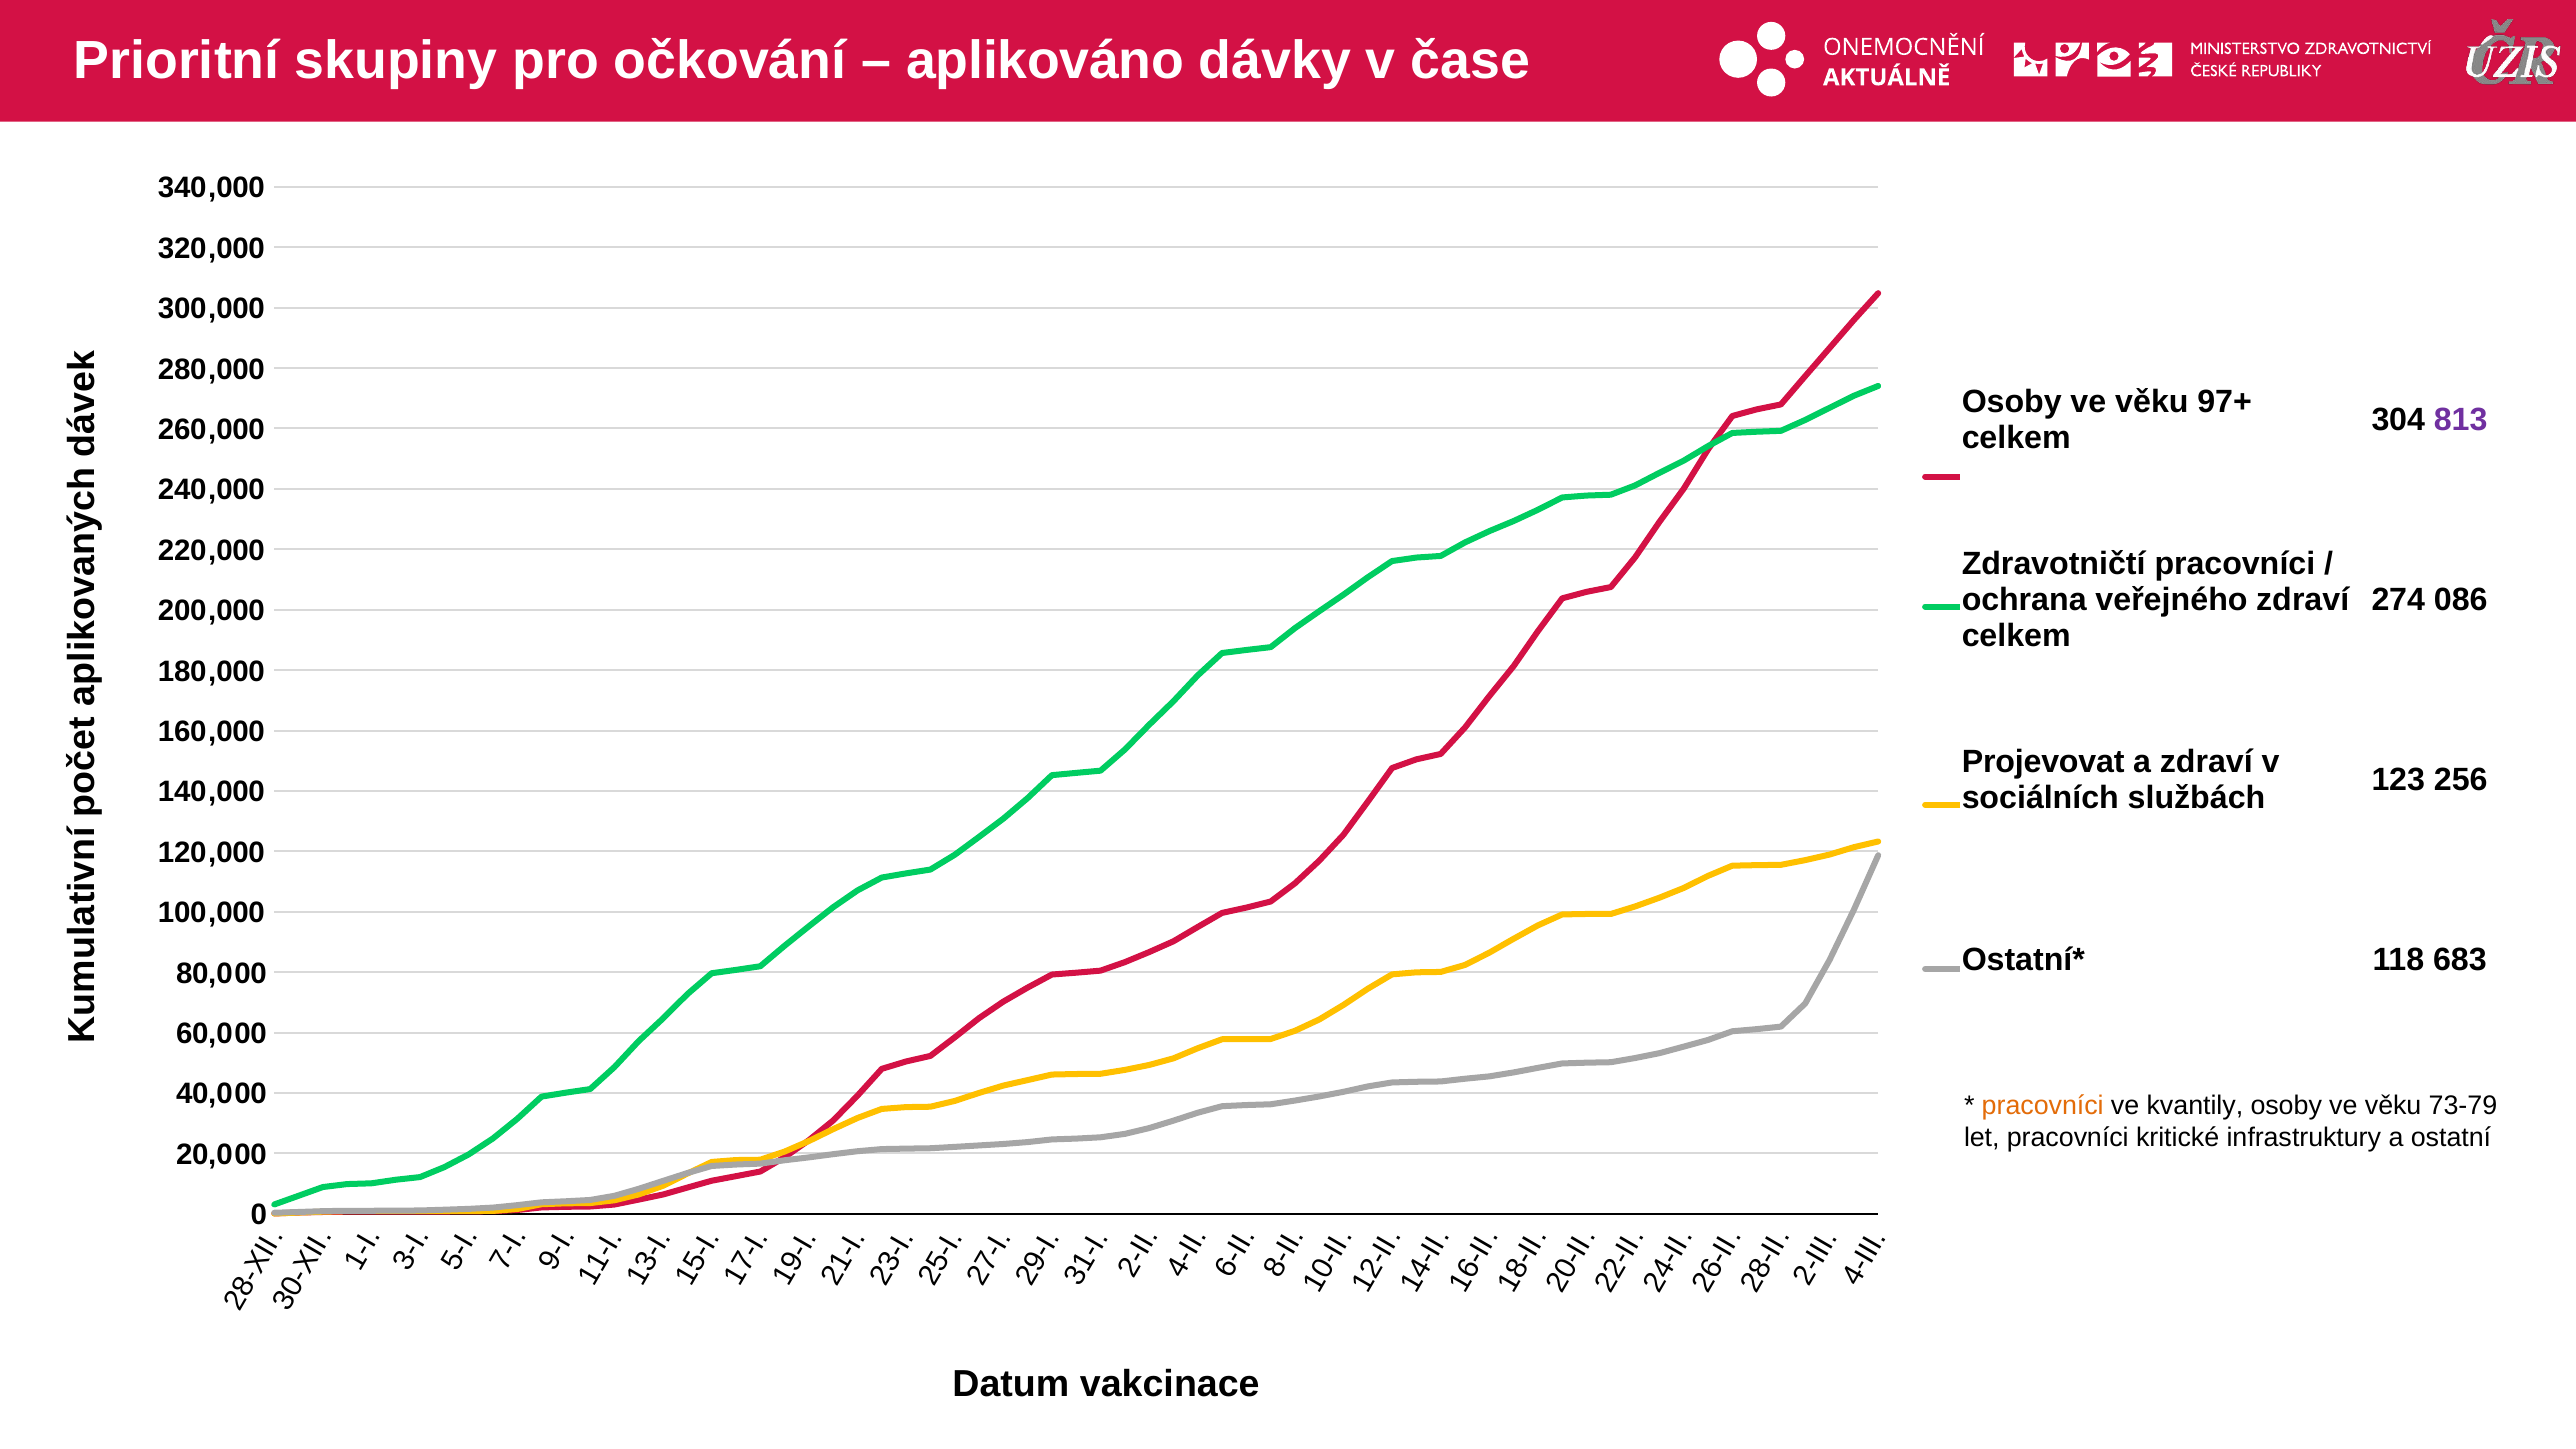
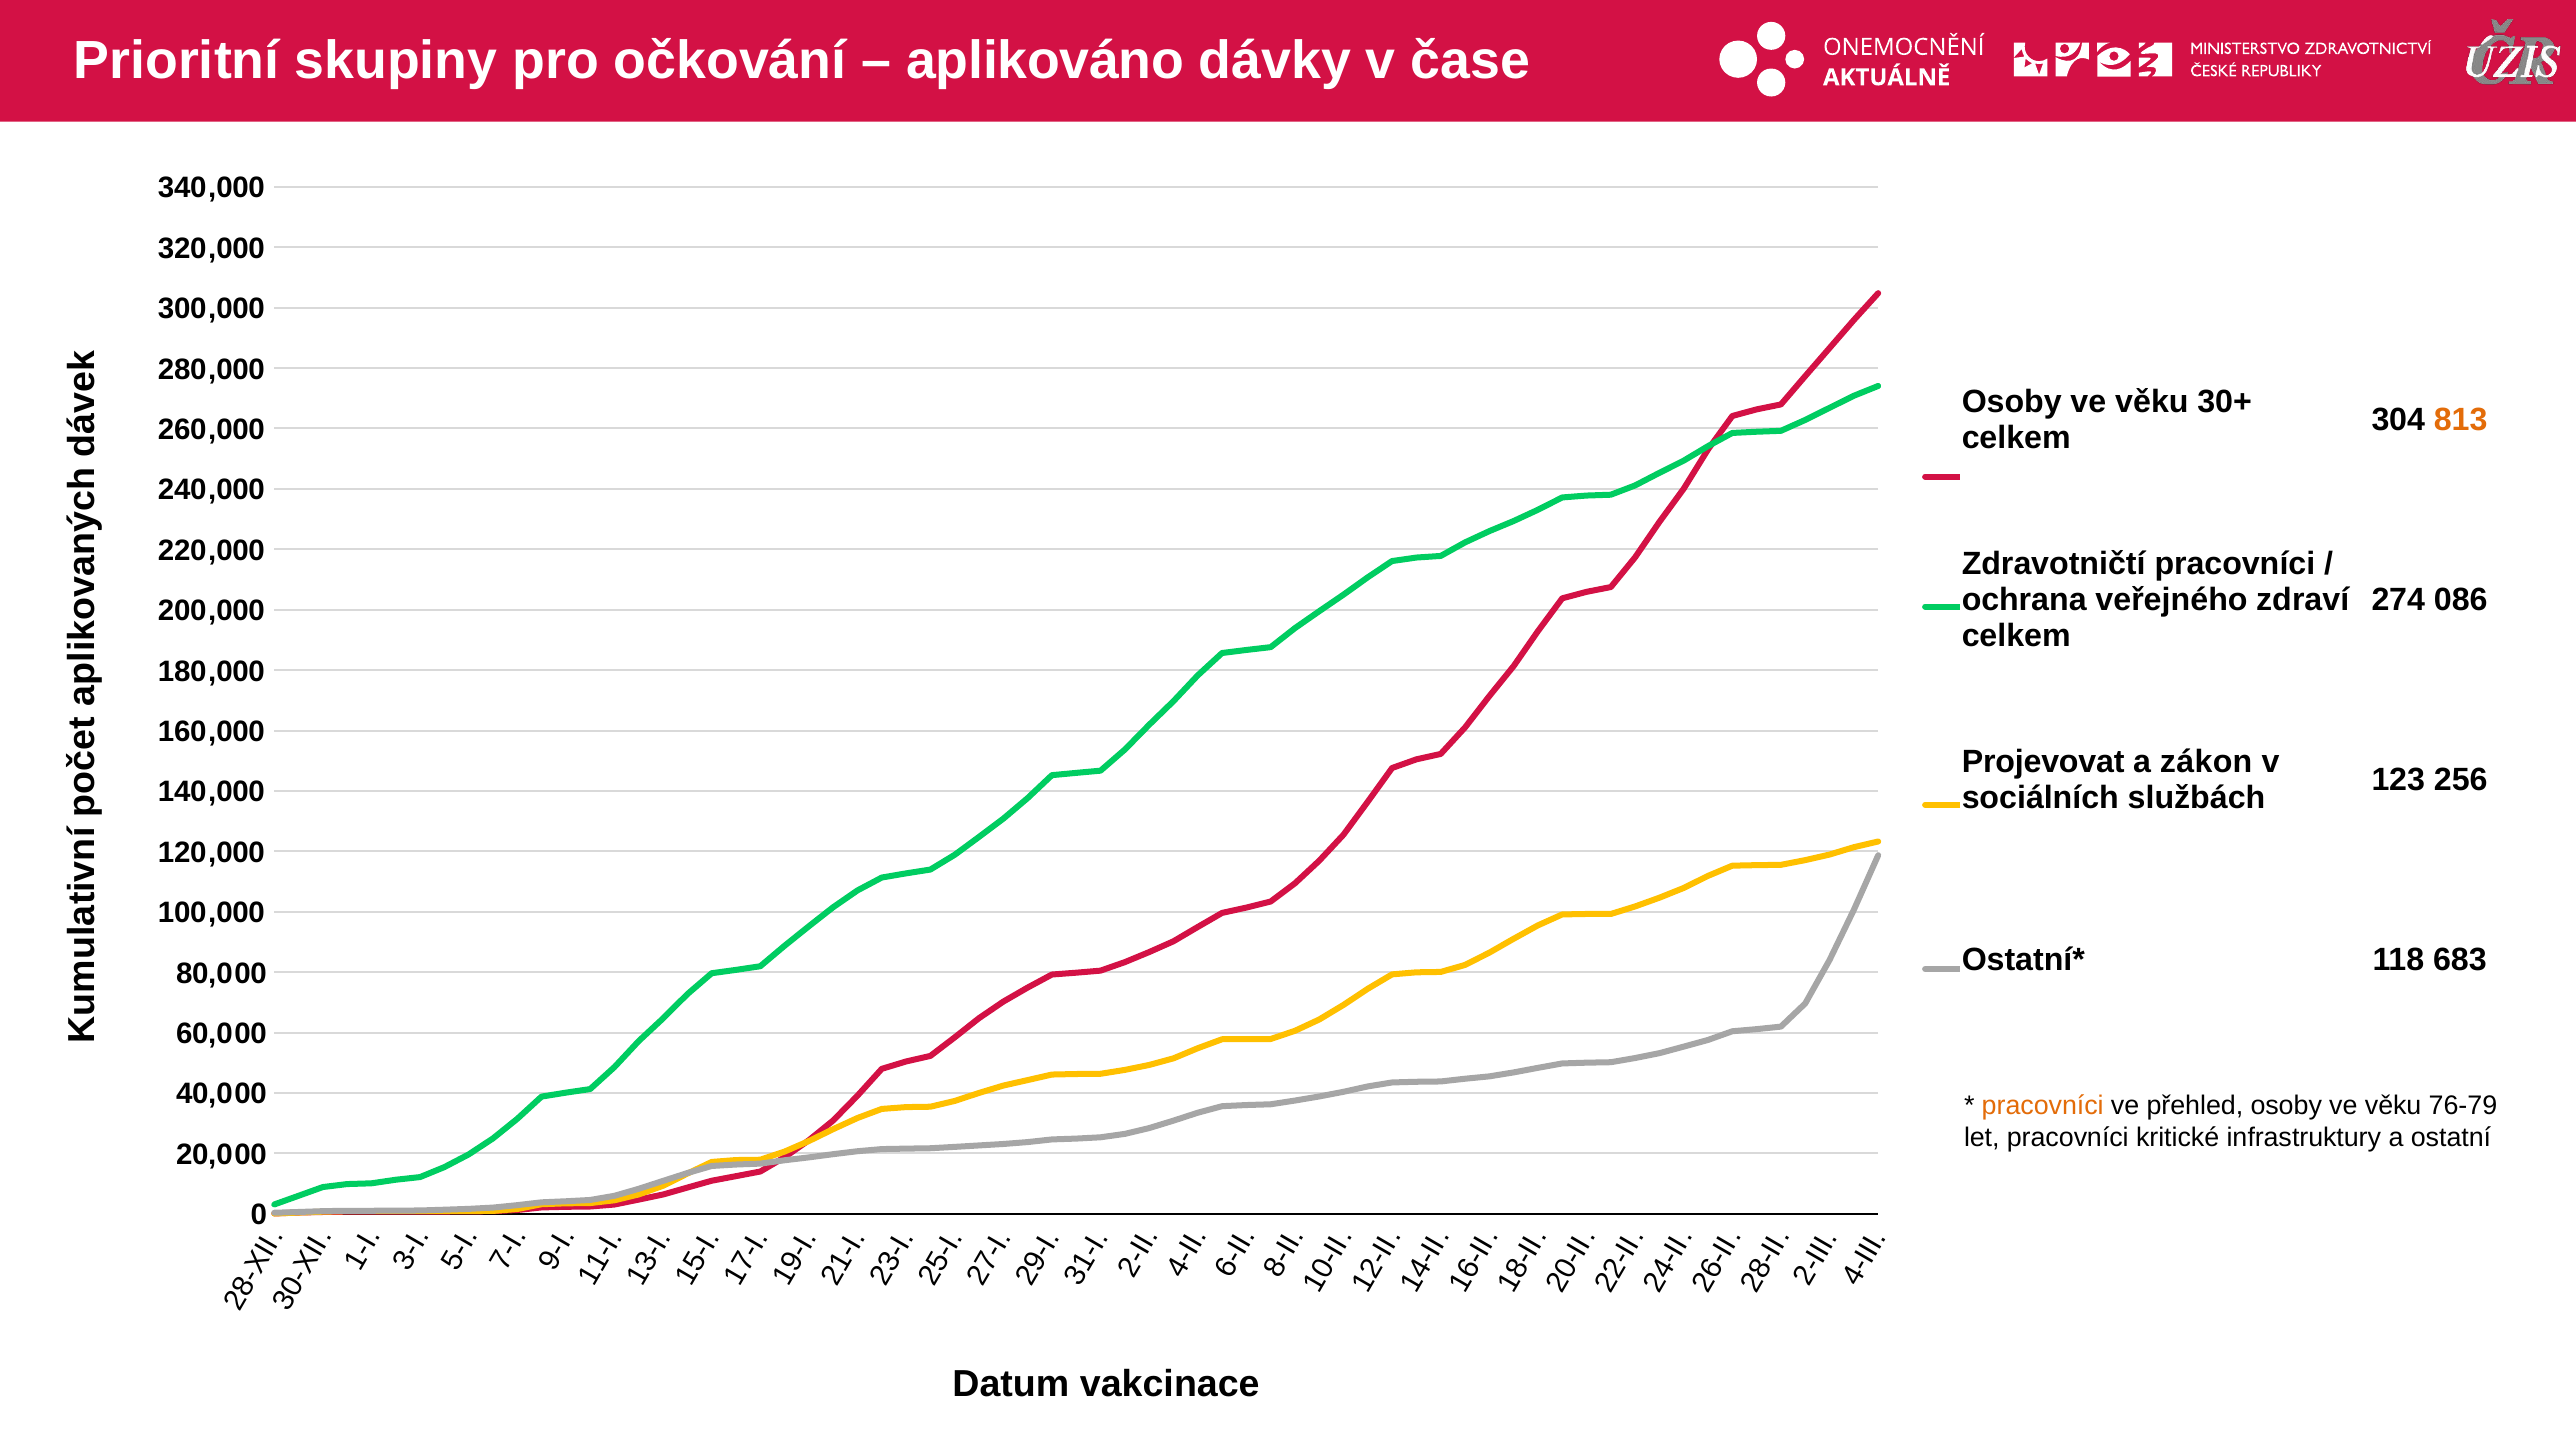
97+: 97+ -> 30+ (2225, 402)
813 colour: purple -> orange (2461, 420)
a zdraví: zdraví -> zákon (2206, 762)
kvantily: kvantily -> přehled (2195, 1105)
73-79: 73-79 -> 76-79 (2463, 1105)
